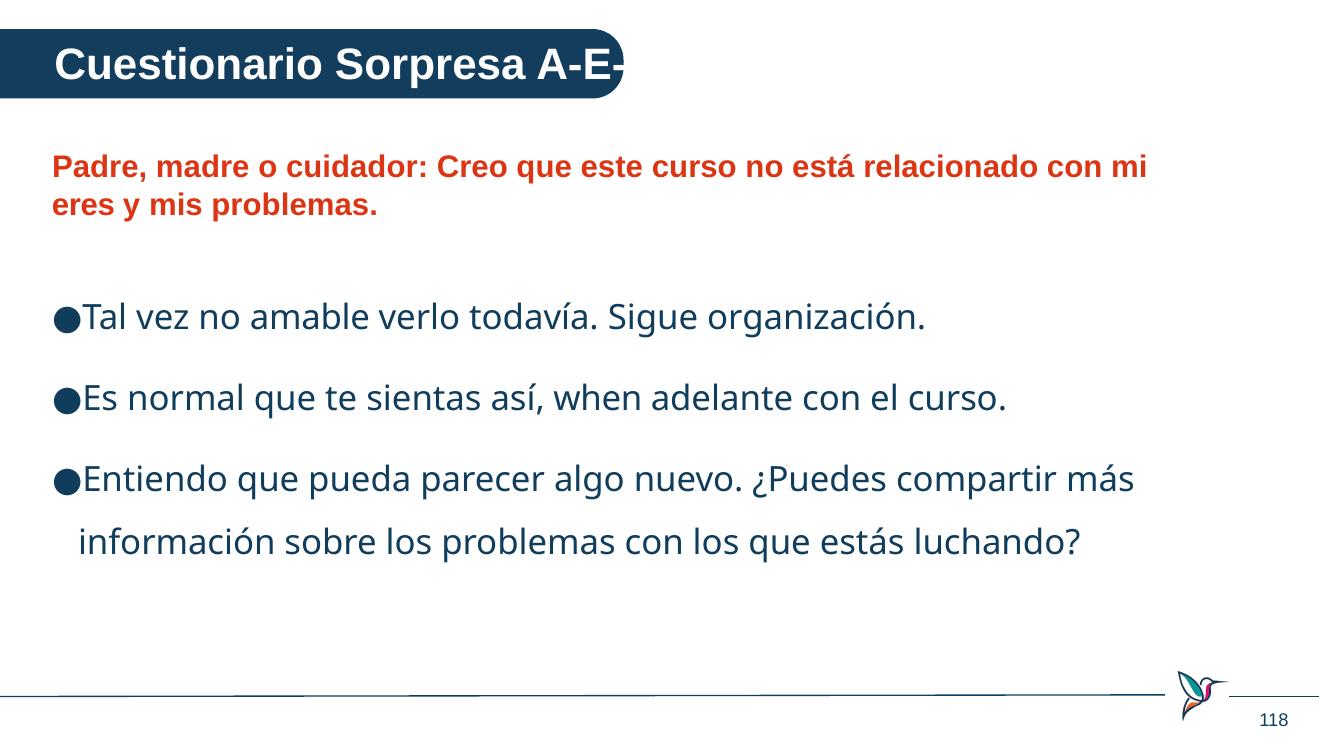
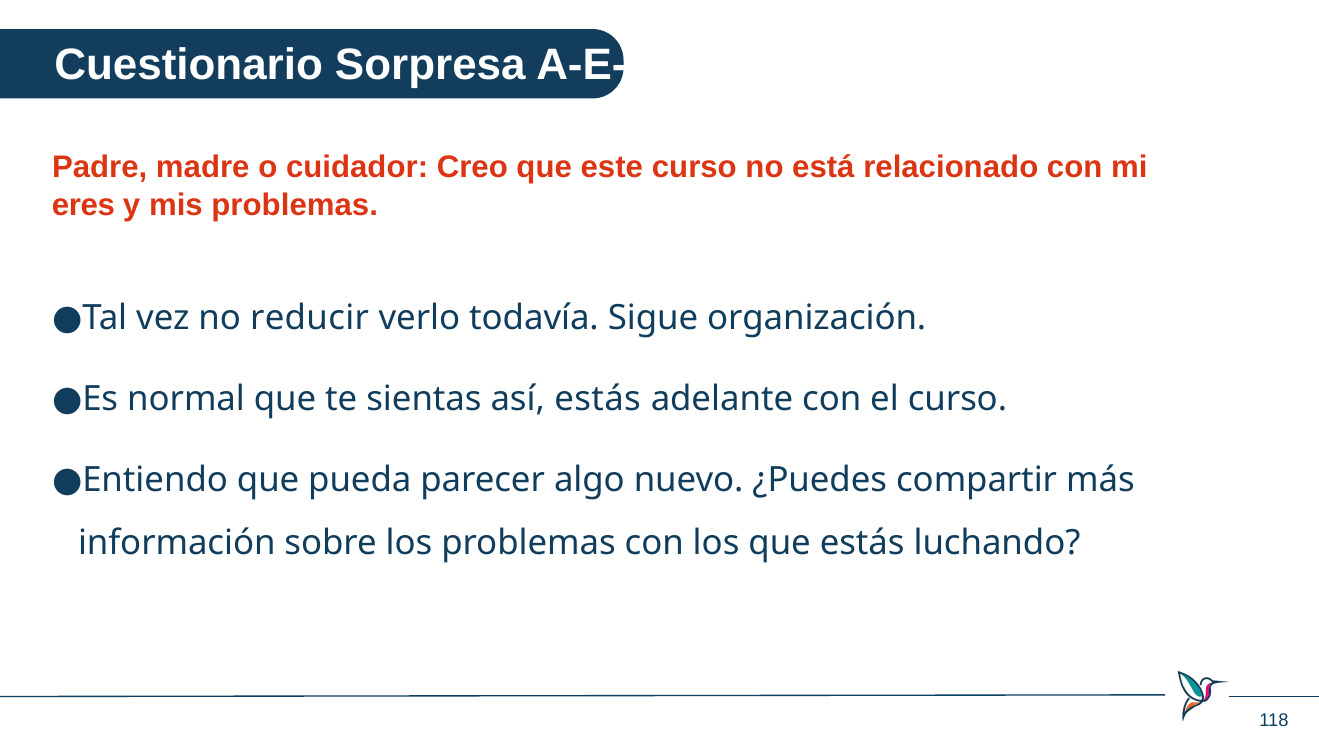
amable: amable -> reducir (310, 318)
así when: when -> estás (598, 399)
